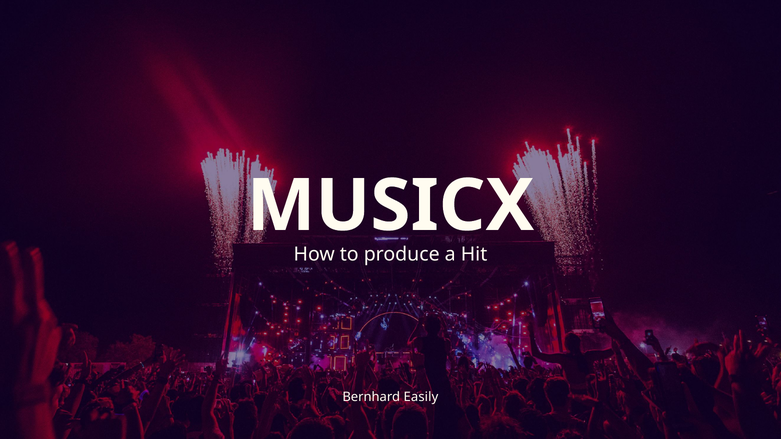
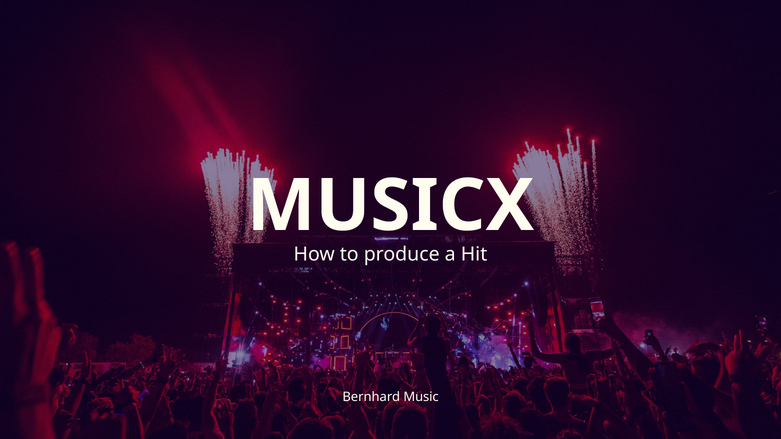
Easily: Easily -> Music (421, 397)
